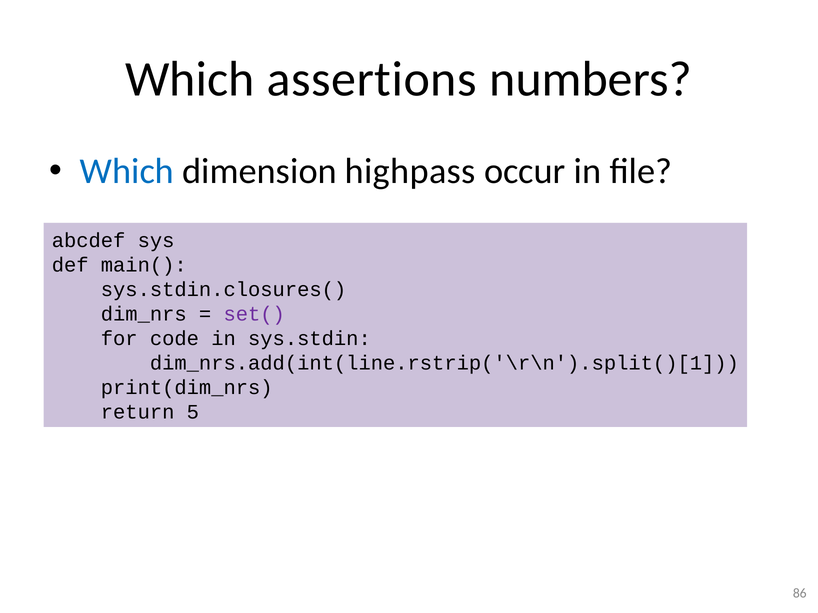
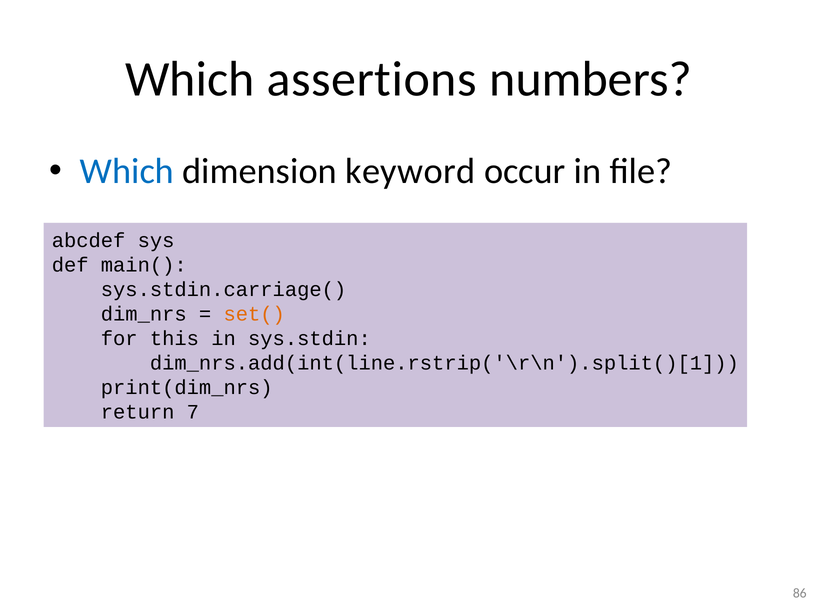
highpass: highpass -> keyword (410, 172)
sys.stdin.closures(: sys.stdin.closures( -> sys.stdin.carriage( (224, 290)
set( colour: purple -> orange (254, 314)
code: code -> this (174, 339)
5: 5 -> 7 (193, 412)
